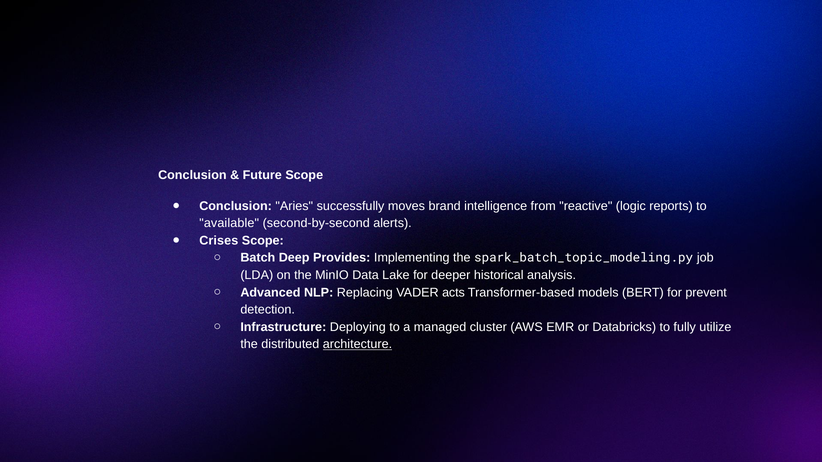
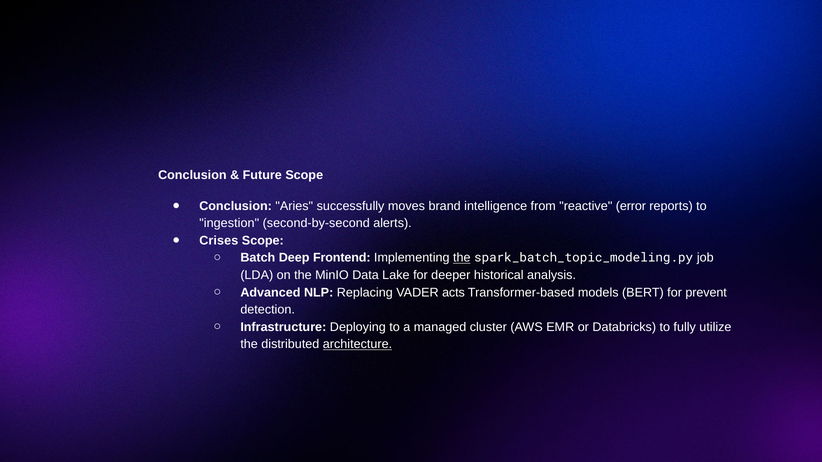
logic: logic -> error (631, 206)
available: available -> ingestion (229, 223)
Provides: Provides -> Frontend (342, 258)
the underline: none -> present (462, 258)
